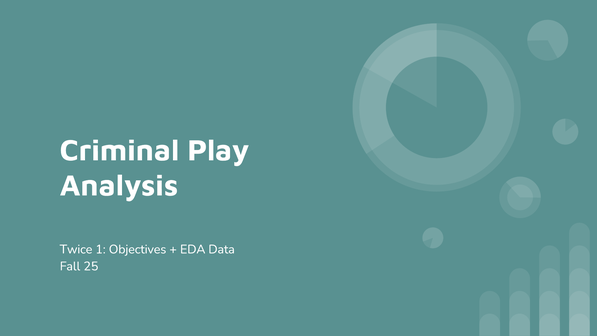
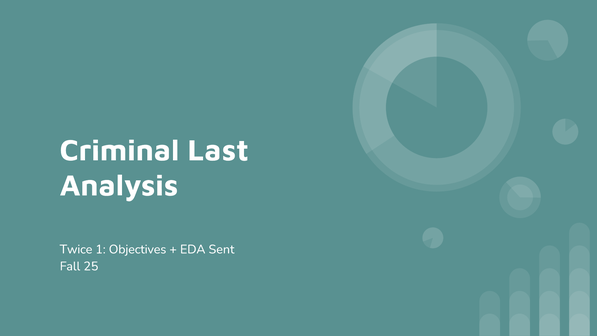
Play: Play -> Last (218, 150)
Data: Data -> Sent (221, 249)
